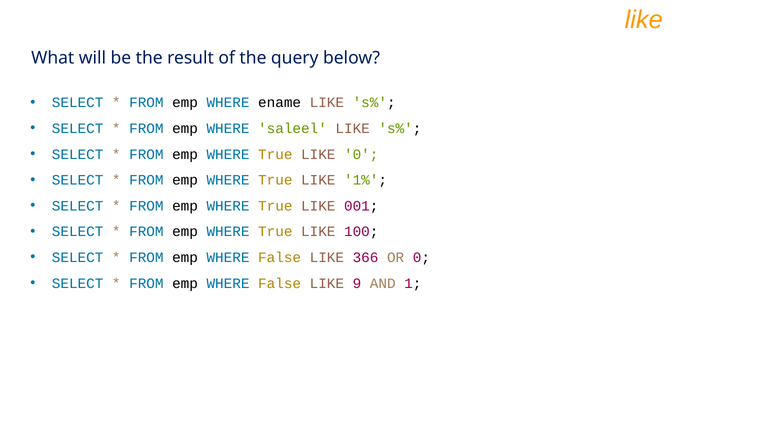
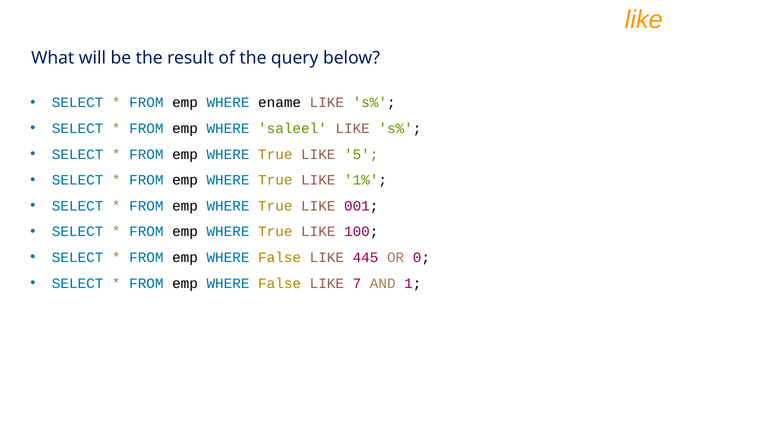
LIKE 0: 0 -> 5 (361, 154)
366: 366 -> 445 (366, 257)
9: 9 -> 7 (357, 283)
